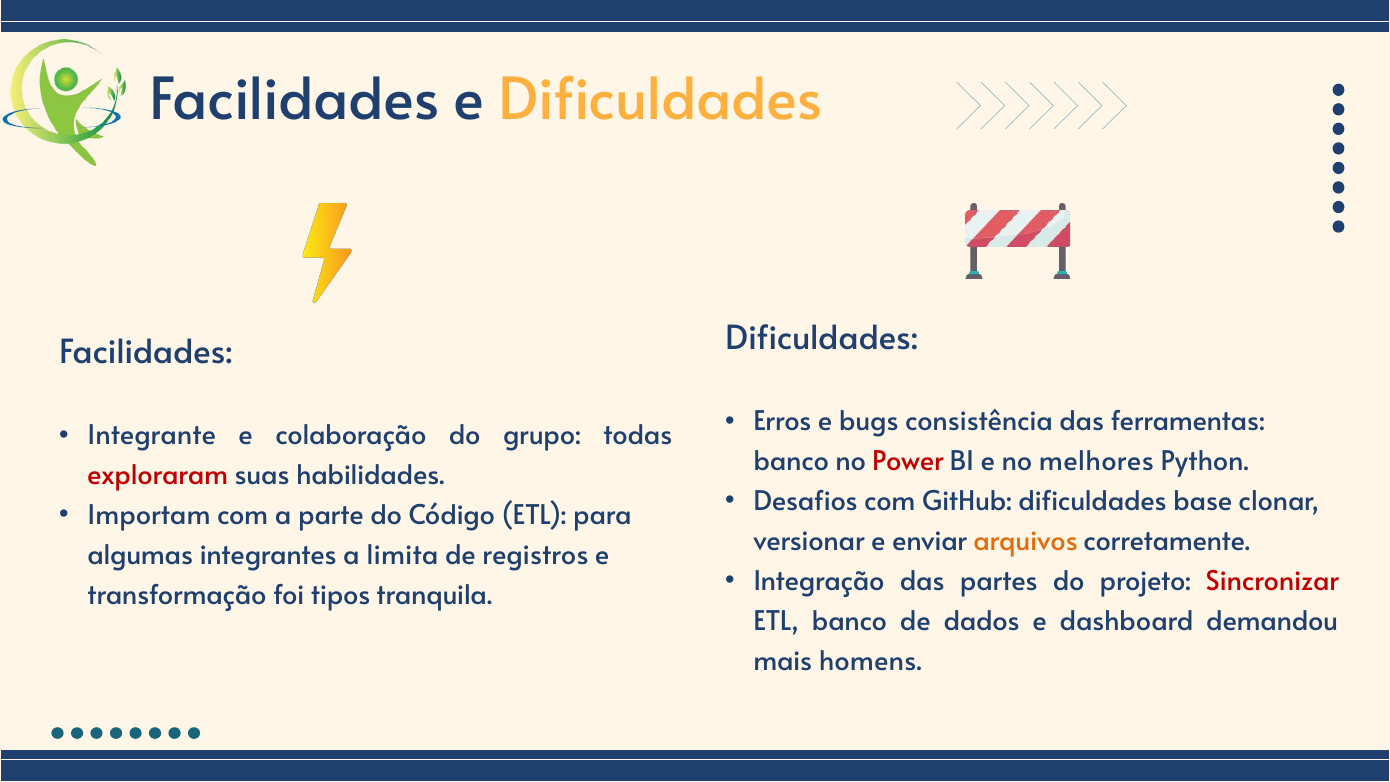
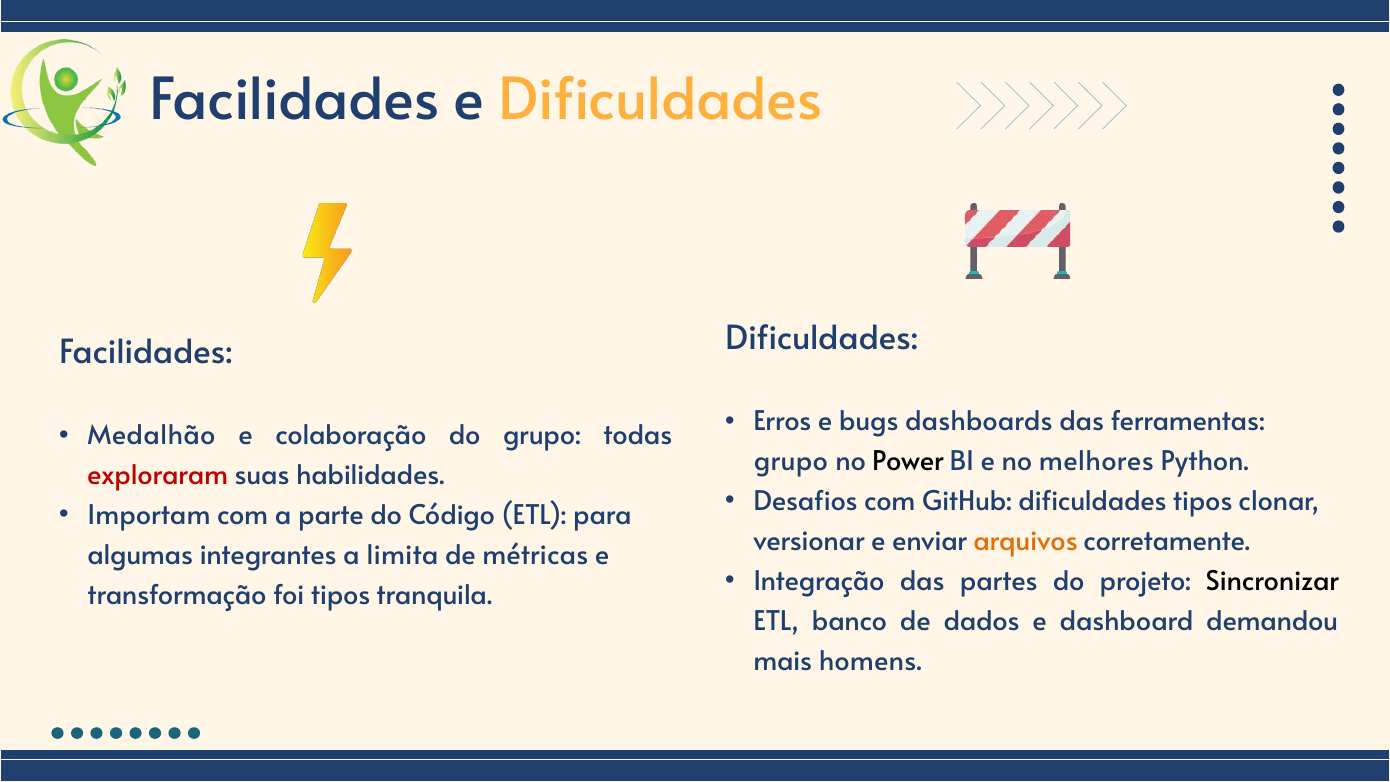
consistência: consistência -> dashboards (979, 422)
Integrante: Integrante -> Medalhão (152, 435)
banco: banco -> grupo (791, 462)
Power colour: red -> black (908, 462)
dificuldades base: base -> tipos (1203, 501)
registros: registros -> métricas (535, 555)
Sincronizar colour: red -> black (1272, 581)
